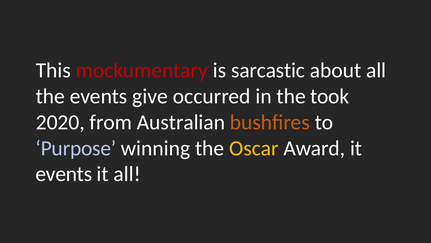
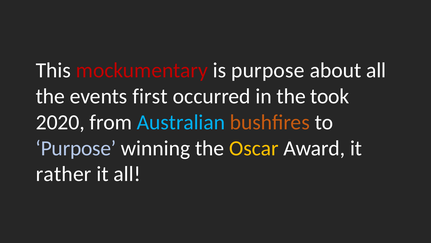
is sarcastic: sarcastic -> purpose (268, 70)
give: give -> first (150, 96)
Australian colour: white -> light blue (181, 122)
events: events -> rather (64, 174)
